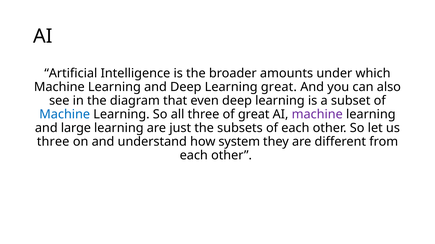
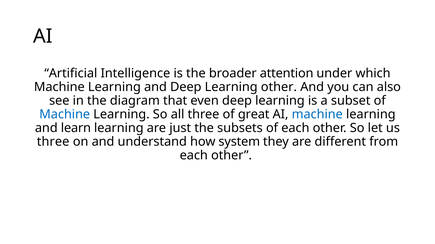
amounts: amounts -> attention (287, 74)
Learning great: great -> other (279, 87)
machine colour: purple -> blue (317, 115)
large: large -> learn (76, 128)
